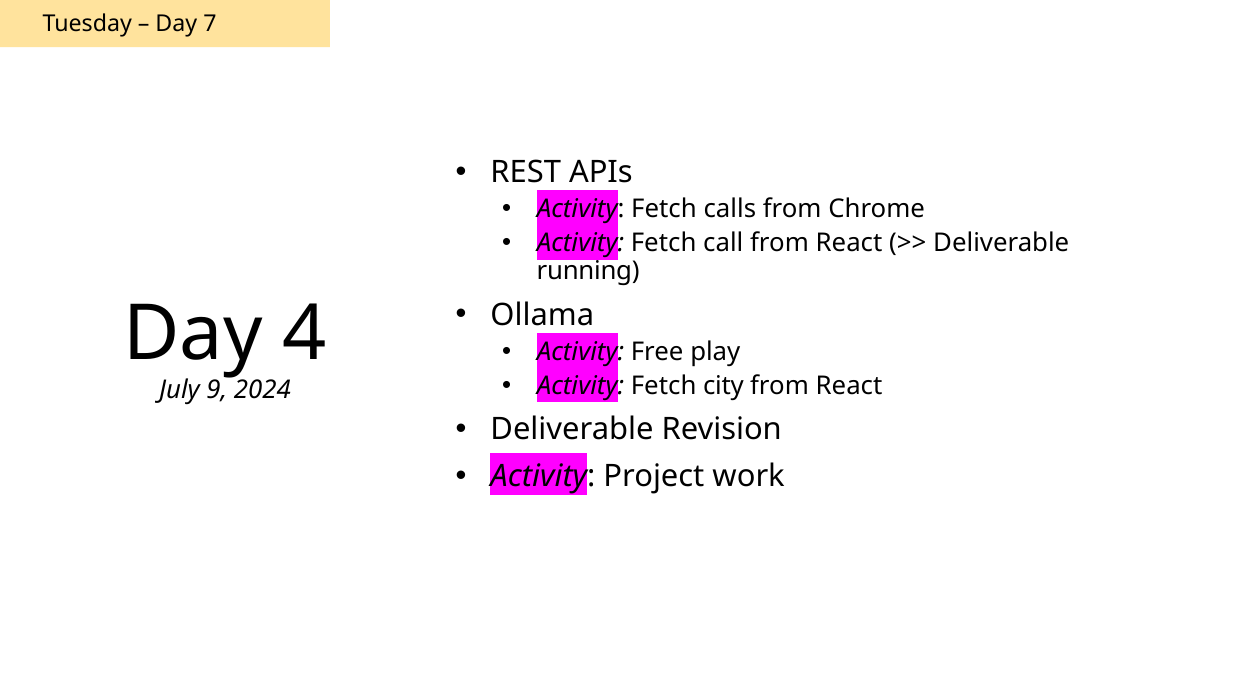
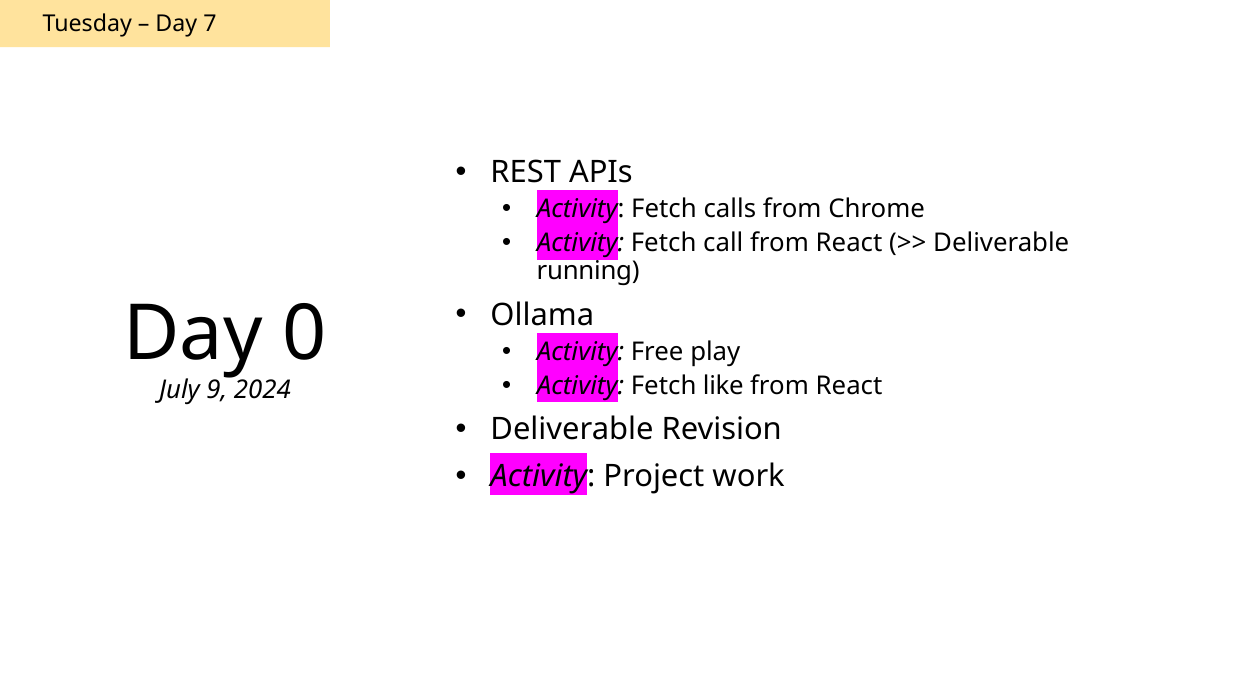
4: 4 -> 0 (305, 333)
city: city -> like (723, 386)
